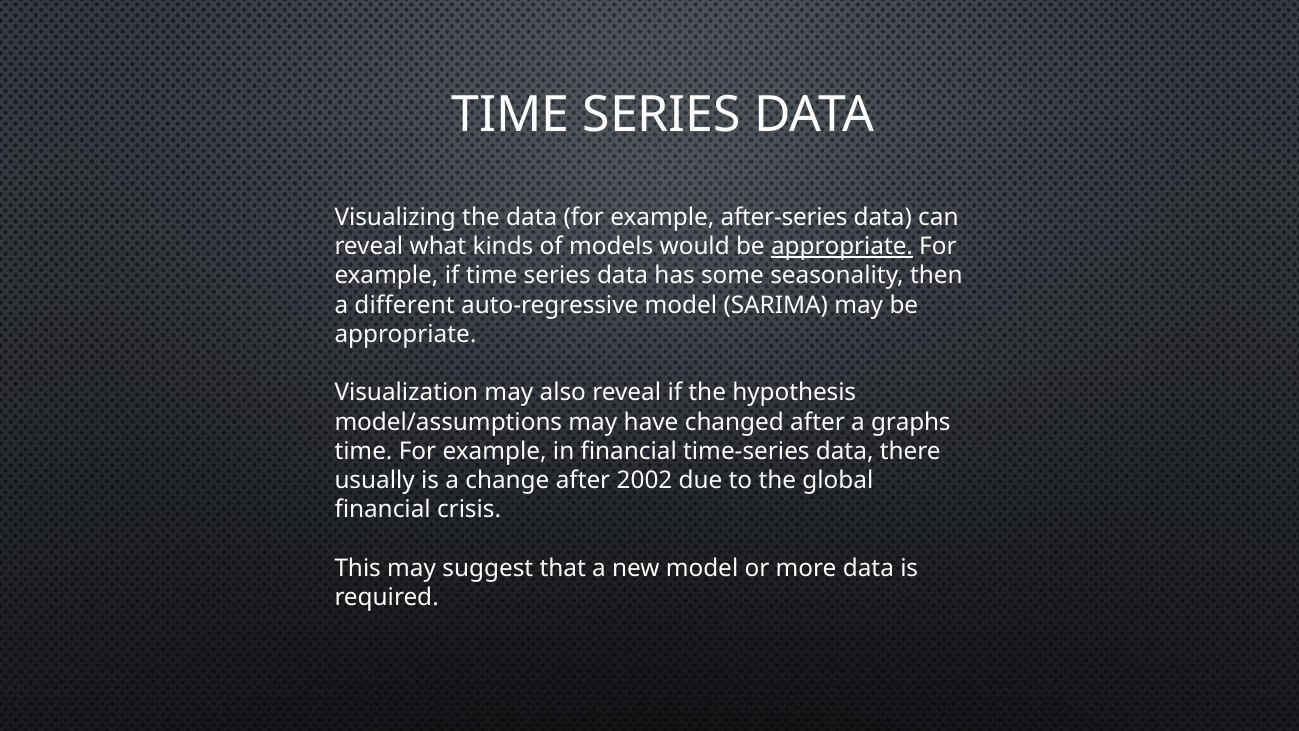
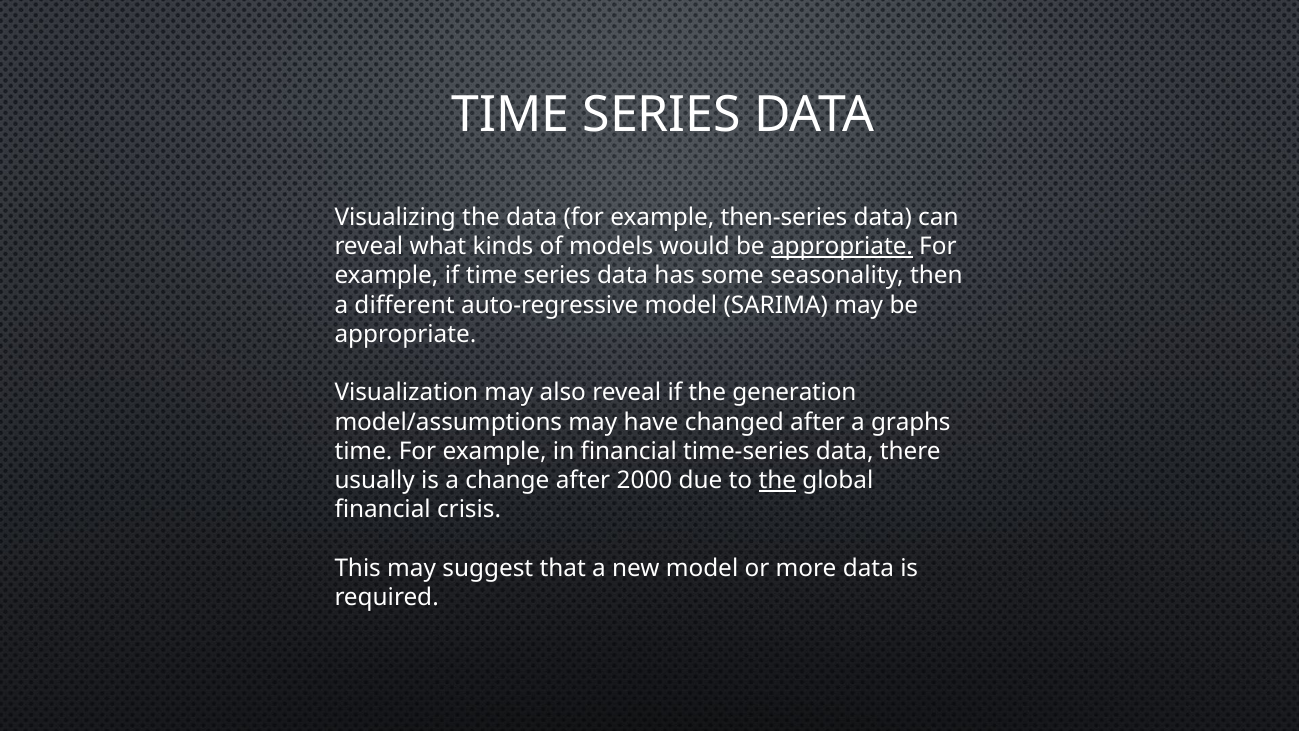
after-series: after-series -> then-series (784, 217)
hypothesis: hypothesis -> generation (794, 393)
2002: 2002 -> 2000 (645, 480)
the underline: none -> present (777, 480)
